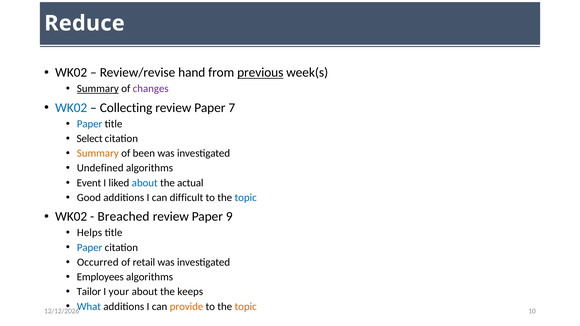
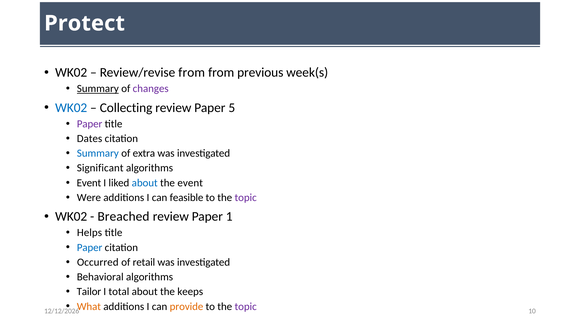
Reduce: Reduce -> Protect (85, 23)
Review/revise hand: hand -> from (192, 73)
previous underline: present -> none (260, 73)
7: 7 -> 5 (232, 108)
Paper colour: blue -> purple (90, 124)
Select: Select -> Dates (90, 139)
Summary colour: orange -> blue (98, 153)
been: been -> extra (144, 153)
Undefined: Undefined -> Significant (100, 168)
the actual: actual -> event (190, 183)
Good: Good -> Were (89, 198)
difficult: difficult -> feasible (187, 198)
topic colour: blue -> purple (246, 198)
9: 9 -> 1 (229, 217)
Employees: Employees -> Behavioral (100, 277)
your: your -> total (119, 292)
What colour: blue -> orange (89, 307)
topic colour: orange -> purple (246, 307)
